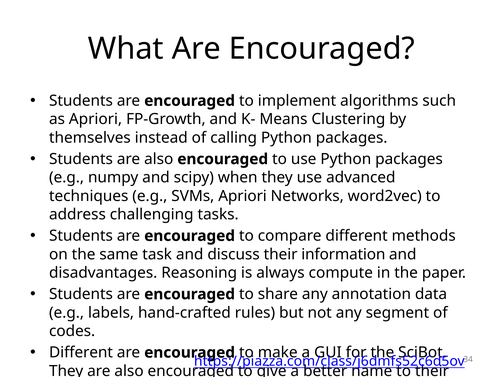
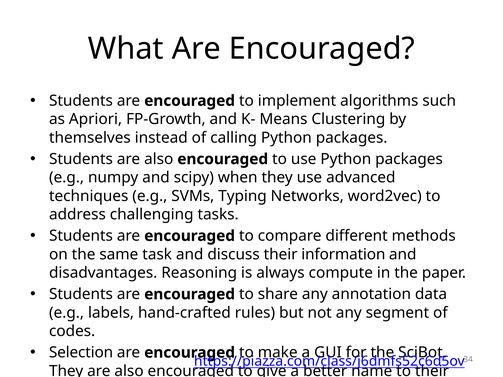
SVMs Apriori: Apriori -> Typing (243, 196)
Different: Different -> Selection (81, 353)
